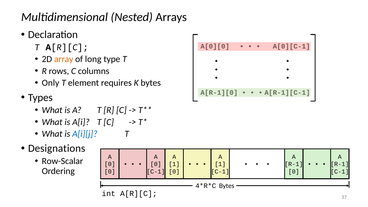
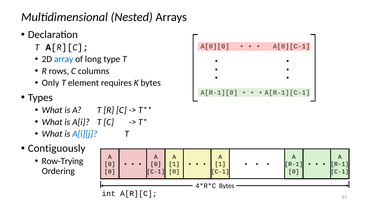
array colour: orange -> blue (64, 59)
Designations: Designations -> Contiguously (57, 148)
Row-Scalar: Row-Scalar -> Row-Trying (62, 161)
